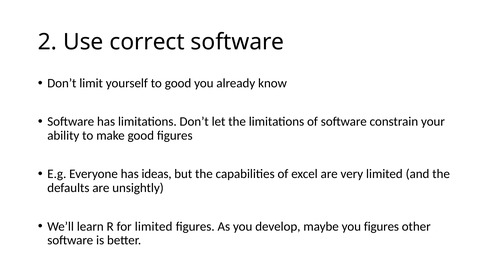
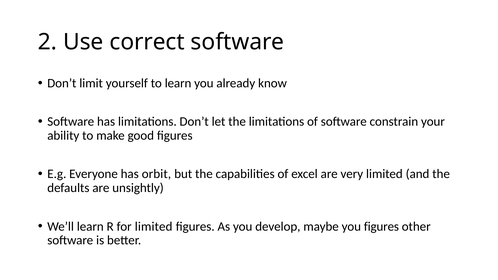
to good: good -> learn (178, 83)
ideas: ideas -> orbit (156, 174)
